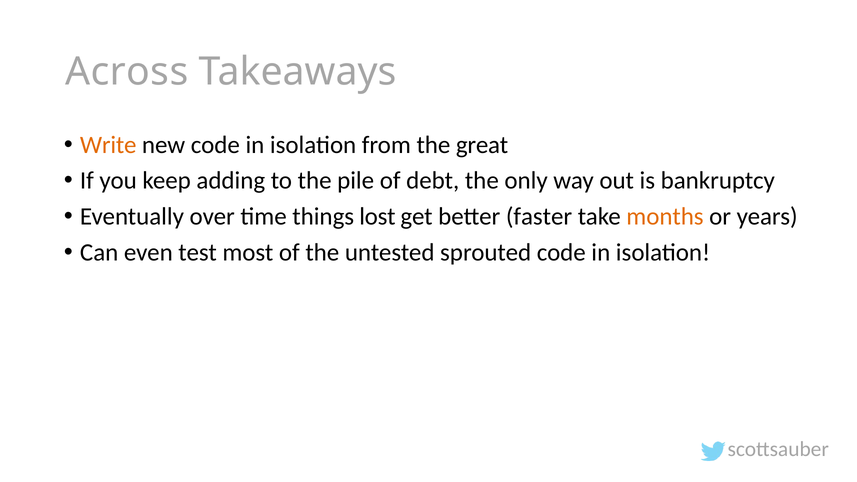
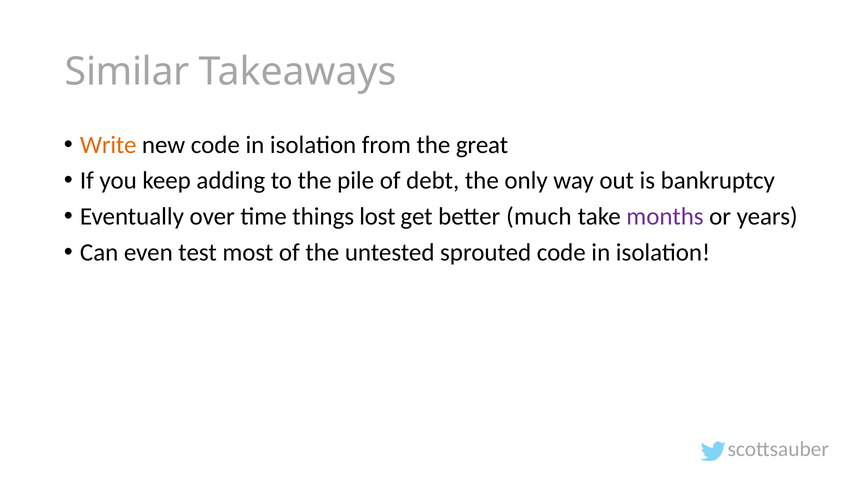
Across: Across -> Similar (127, 72)
faster: faster -> much (539, 217)
months colour: orange -> purple (665, 217)
